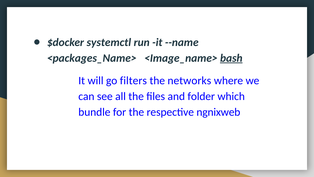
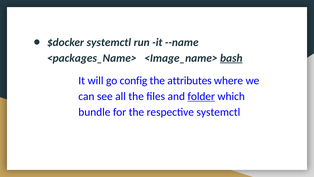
filters: filters -> config (133, 81)
networks: networks -> attributes (190, 81)
folder underline: none -> present (201, 96)
respective ngnixweb: ngnixweb -> systemctl (218, 112)
